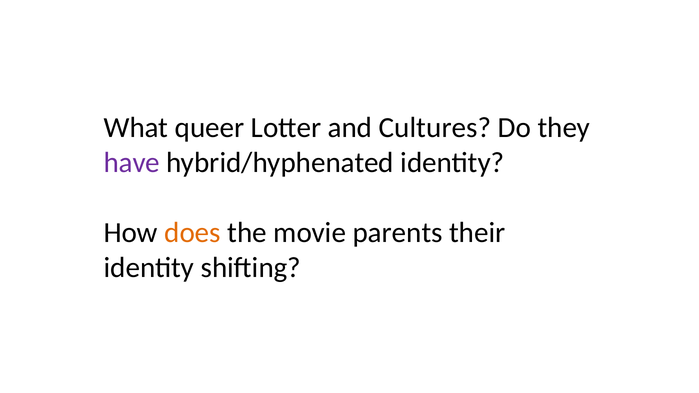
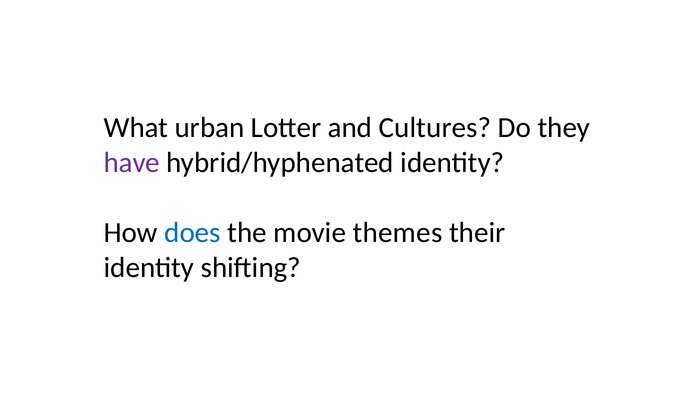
queer: queer -> urban (210, 128)
does colour: orange -> blue (193, 233)
parents: parents -> themes (398, 233)
